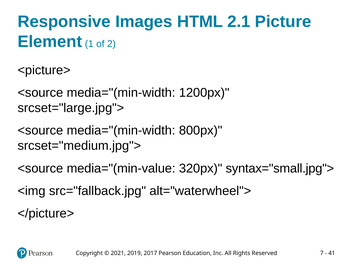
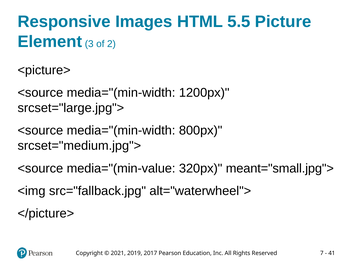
2.1: 2.1 -> 5.5 (239, 22)
1: 1 -> 3 (89, 44)
syntax="small.jpg">: syntax="small.jpg"> -> meant="small.jpg"> (280, 168)
